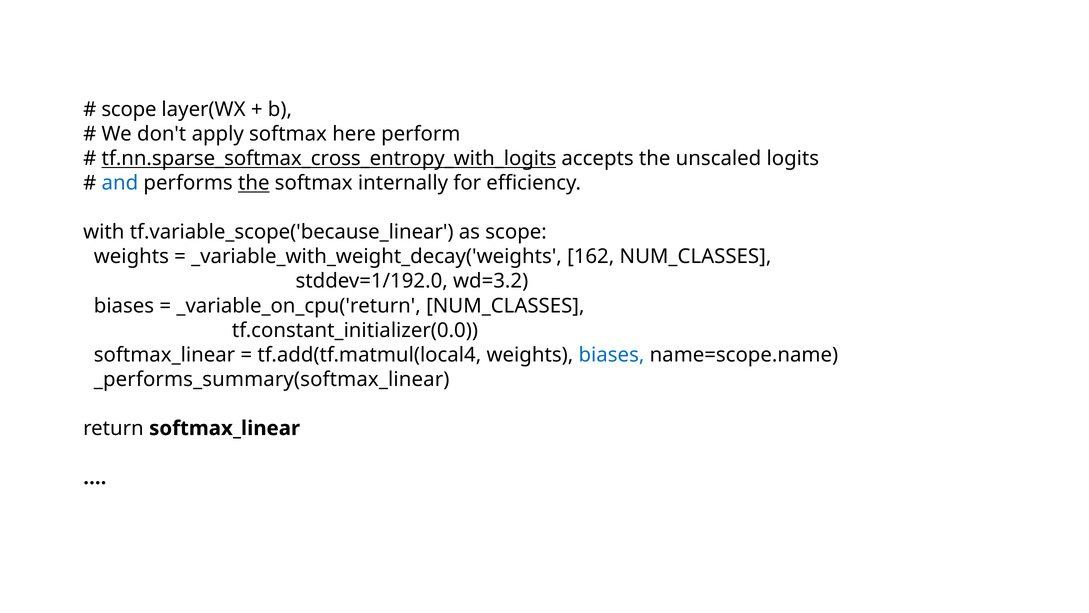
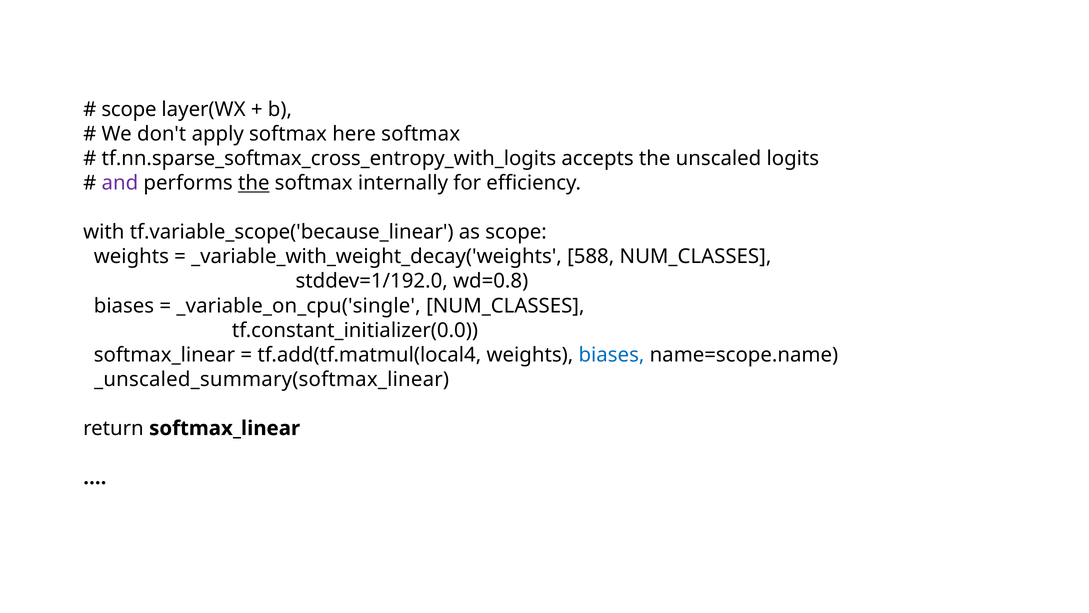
here perform: perform -> softmax (421, 134)
tf.nn.sparse_softmax_cross_entropy_with_logits underline: present -> none (329, 159)
and colour: blue -> purple (120, 183)
162: 162 -> 588 (591, 257)
wd=3.2: wd=3.2 -> wd=0.8 (491, 281)
_variable_on_cpu('return: _variable_on_cpu('return -> _variable_on_cpu('single (299, 306)
_performs_summary(softmax_linear: _performs_summary(softmax_linear -> _unscaled_summary(softmax_linear (272, 379)
